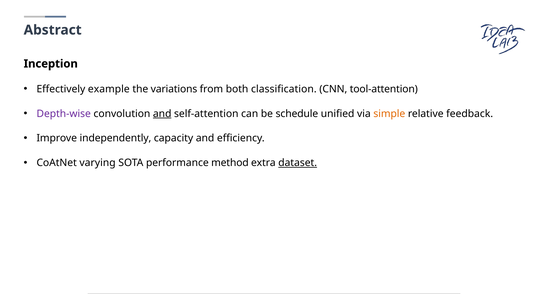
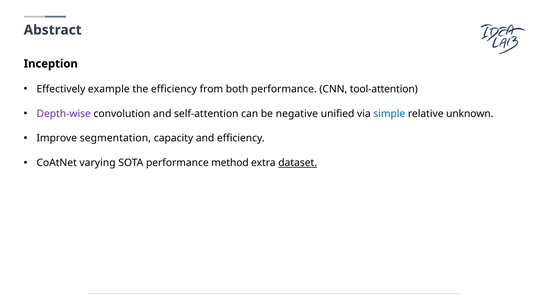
the variations: variations -> efficiency (174, 89)
both classification: classification -> performance (284, 89)
and underline: present -> none (162, 114)
schedule: schedule -> negative (297, 114)
simple colour: orange -> blue (389, 114)
feedback: feedback -> unknown (470, 114)
independently: independently -> segmentation (115, 138)
